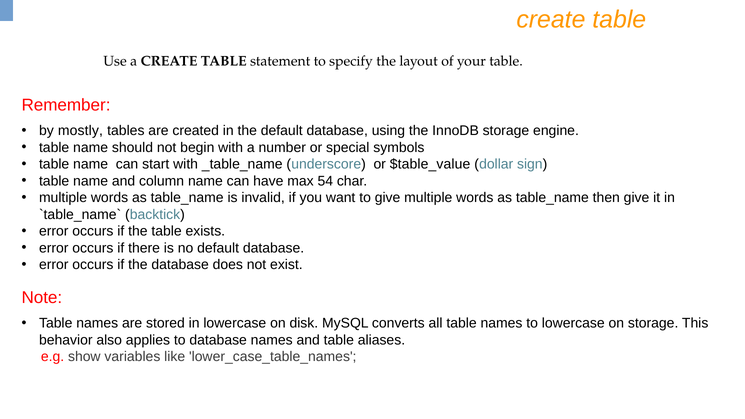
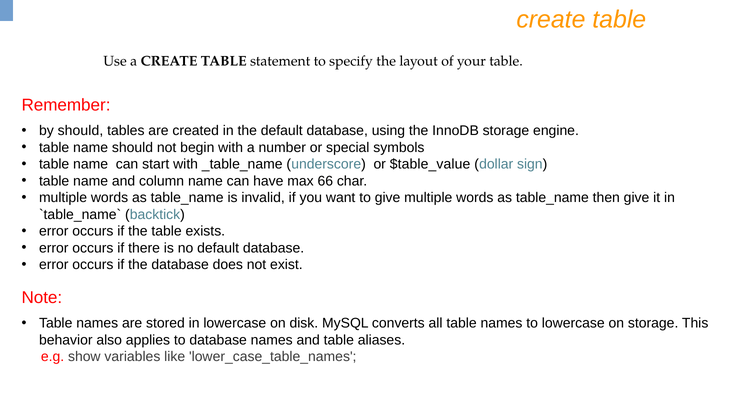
by mostly: mostly -> should (80, 131)
54: 54 -> 66 (325, 181)
